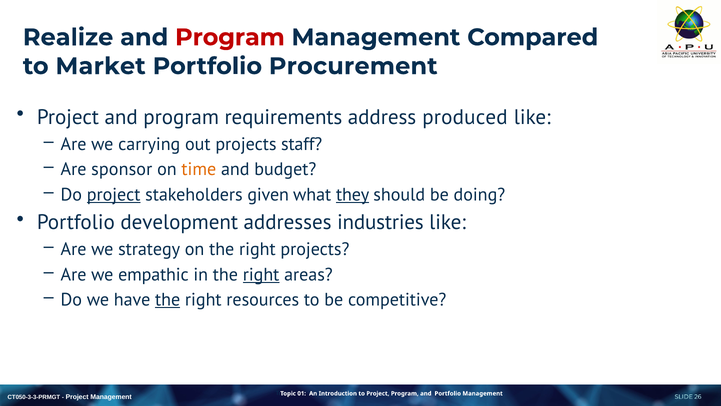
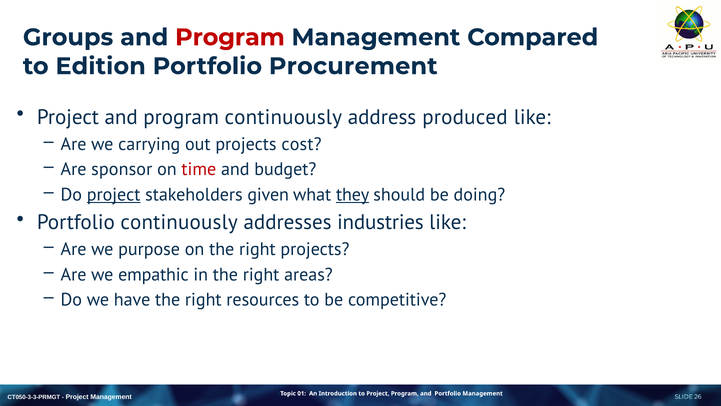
Realize: Realize -> Groups (68, 37)
Market: Market -> Edition (101, 66)
program requirements: requirements -> continuously (283, 117)
staff: staff -> cost (301, 144)
time colour: orange -> red (199, 169)
Portfolio development: development -> continuously (179, 222)
strategy: strategy -> purpose (149, 249)
right underline: present -> none (261, 274)
the underline: present -> none (168, 300)
